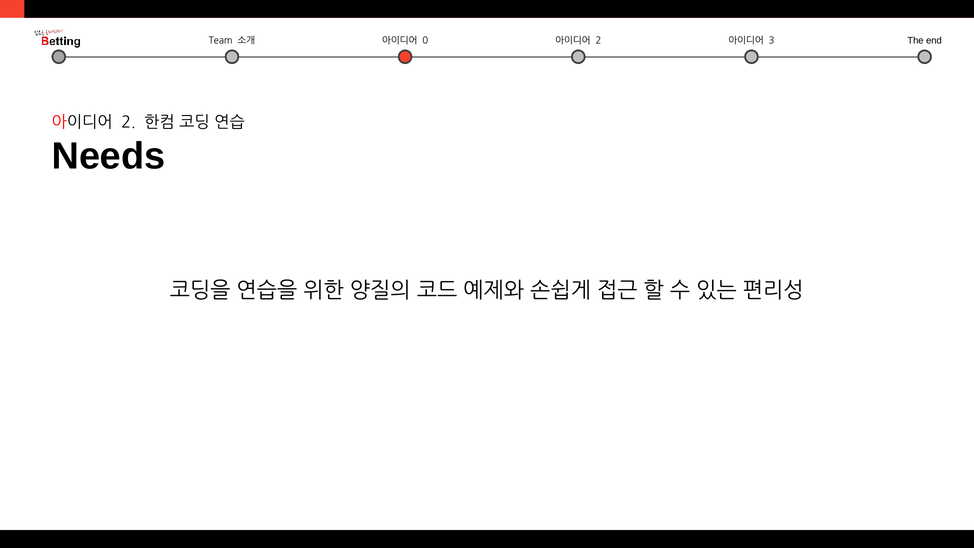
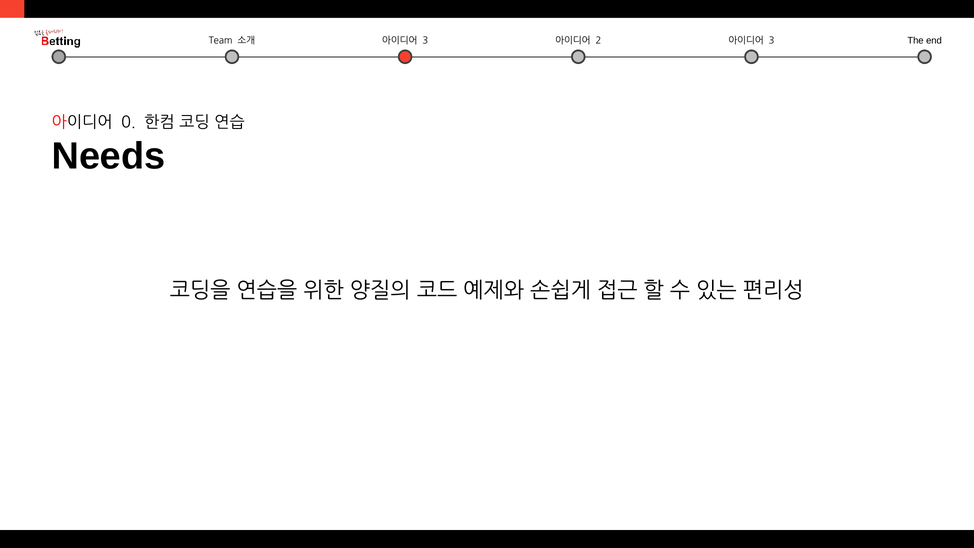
0: 0 -> 3 (425, 40)
2: 2 -> 0 (129, 122)
